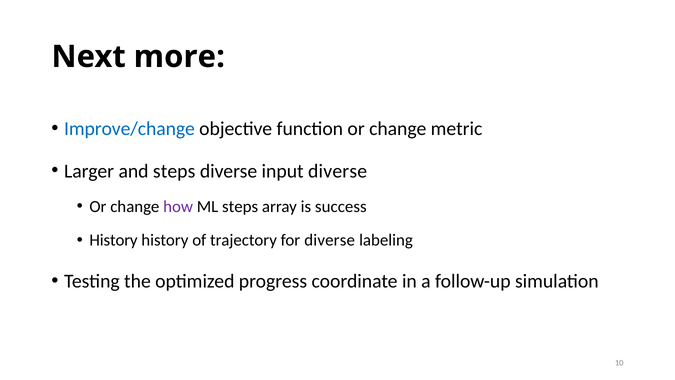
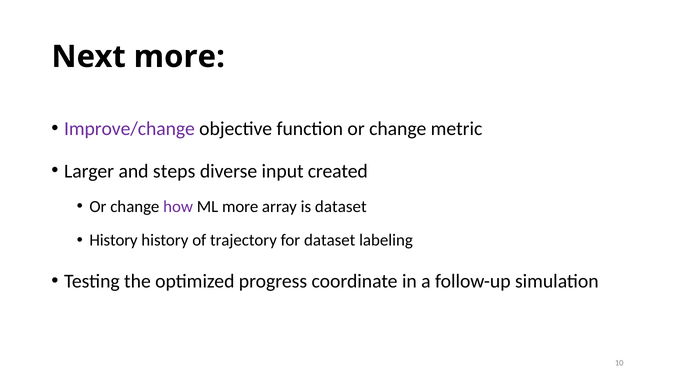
Improve/change colour: blue -> purple (129, 129)
input diverse: diverse -> created (338, 171)
ML steps: steps -> more (240, 206)
is success: success -> dataset (341, 206)
for diverse: diverse -> dataset (330, 240)
